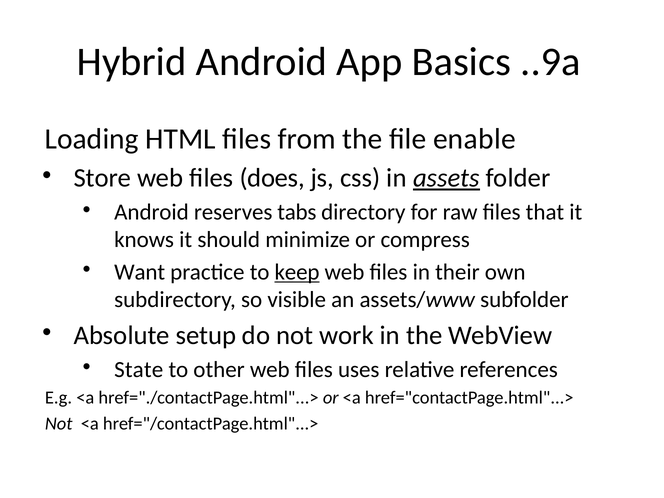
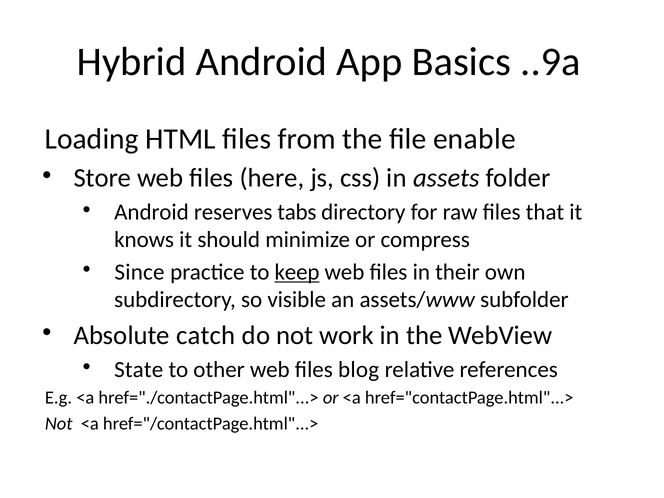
does: does -> here (272, 178)
assets underline: present -> none (446, 178)
Want: Want -> Since (139, 272)
setup: setup -> catch (206, 335)
uses: uses -> blog (359, 370)
